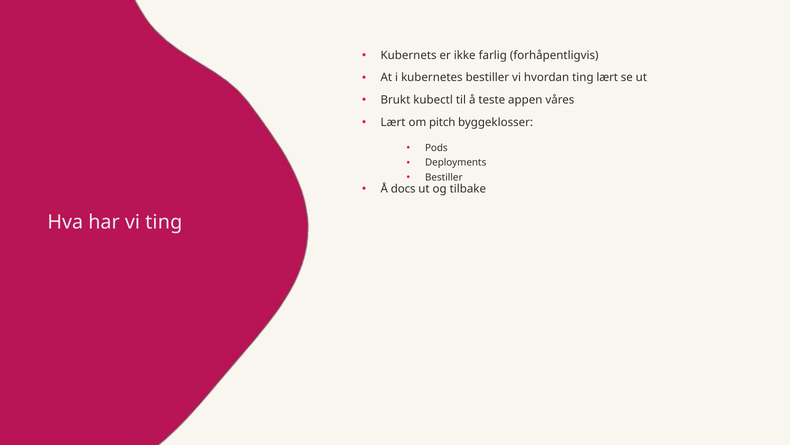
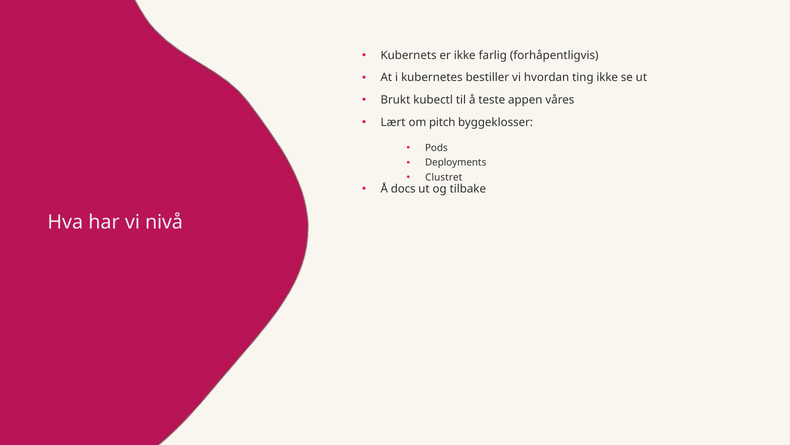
ting lært: lært -> ikke (607, 78)
Bestiller: Bestiller -> Clustret (444, 177)
vi ting: ting -> nivå (164, 222)
